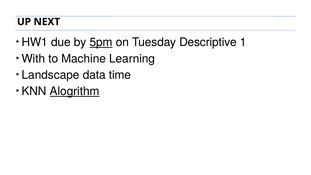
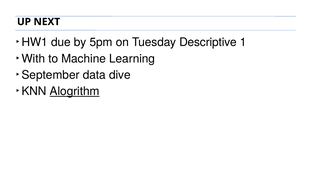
5pm underline: present -> none (101, 42)
Landscape: Landscape -> September (51, 75)
time: time -> dive (120, 75)
